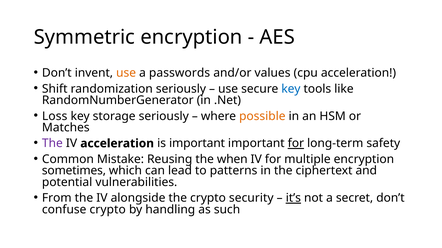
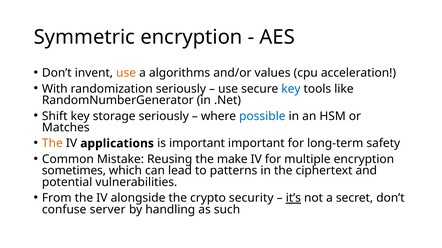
passwords: passwords -> algorithms (180, 73)
Shift: Shift -> With (55, 89)
Loss: Loss -> Shift (55, 116)
possible colour: orange -> blue (262, 116)
The colour: purple -> orange (52, 144)
IV acceleration: acceleration -> applications (117, 144)
for underline: present -> none (296, 144)
when: when -> make (232, 160)
confuse crypto: crypto -> server (108, 210)
